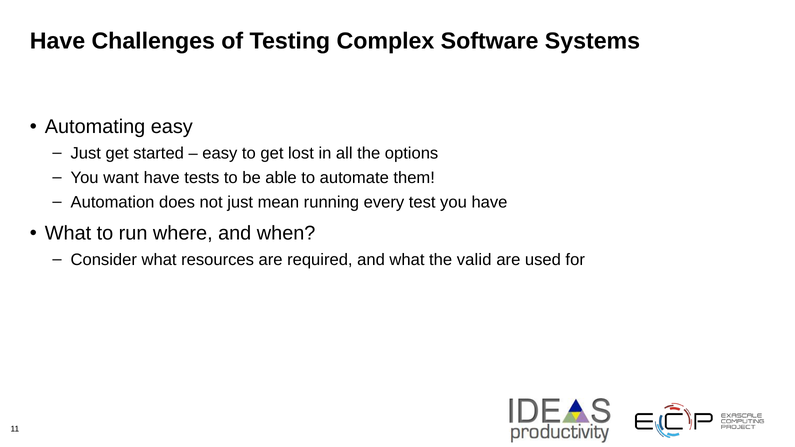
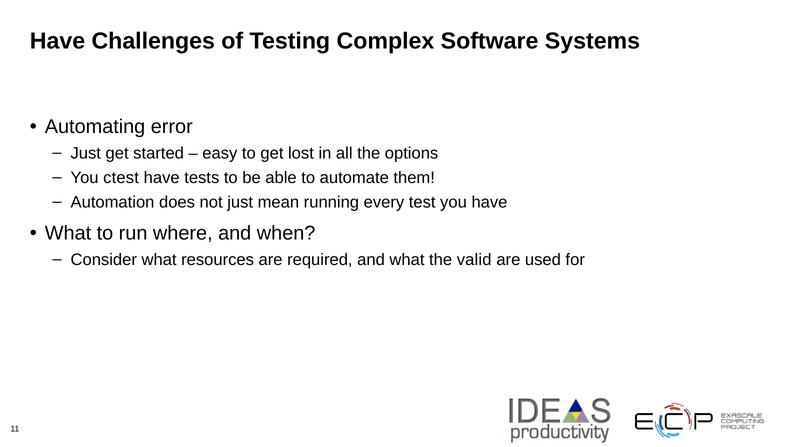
Automating easy: easy -> error (172, 127)
want: want -> ctest (121, 178)
